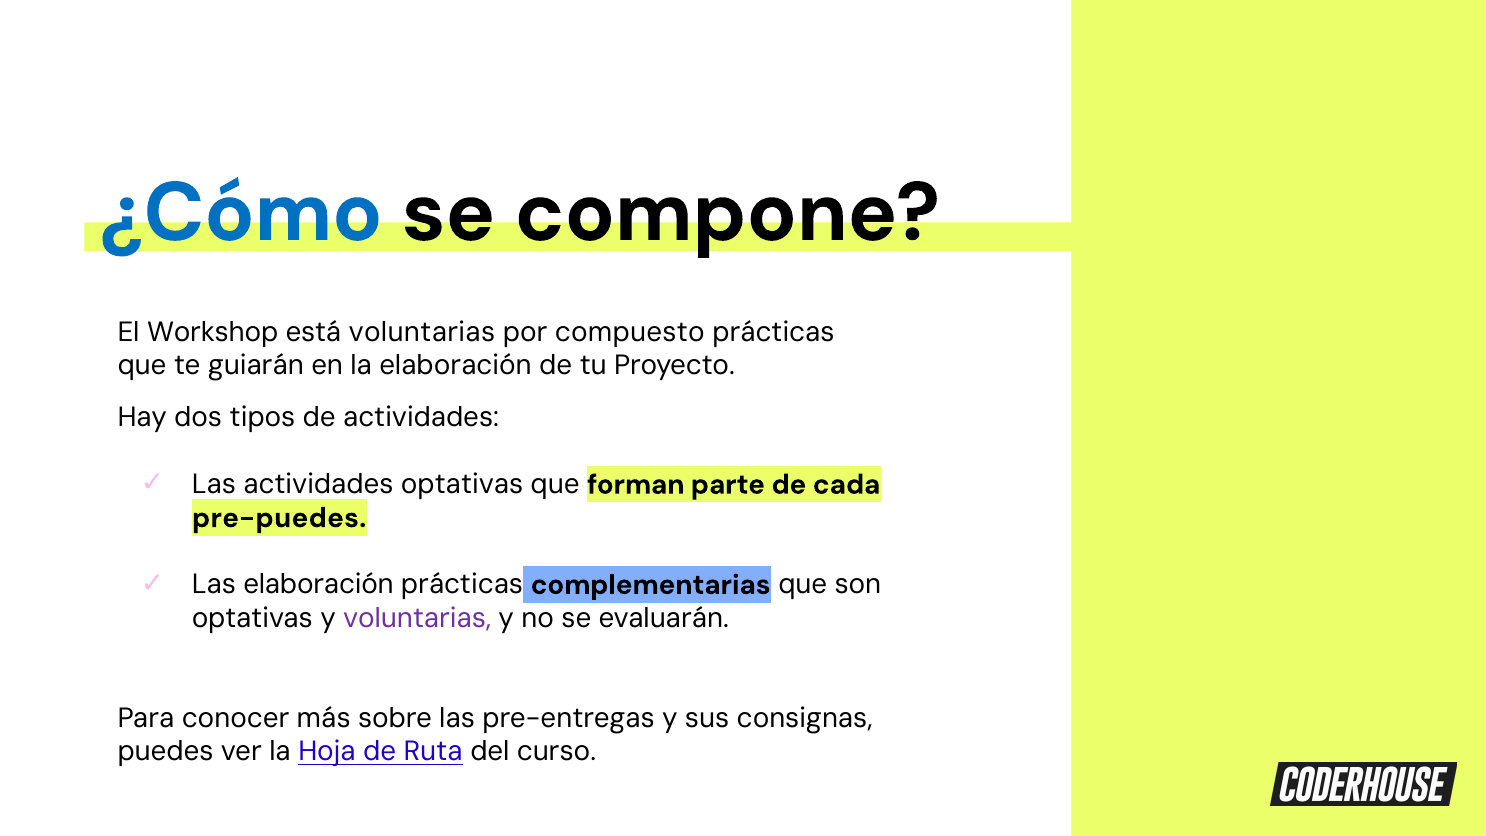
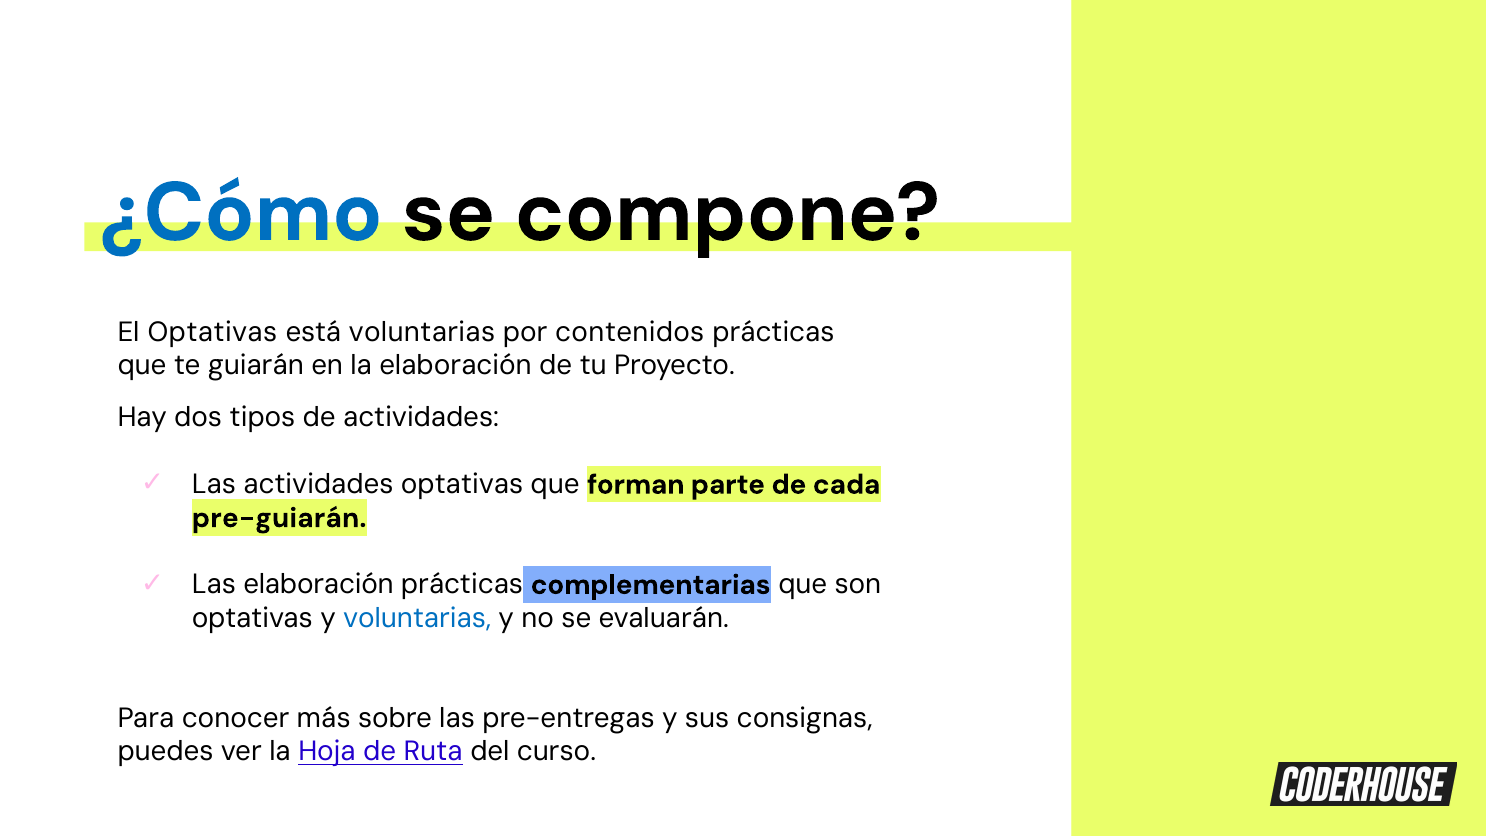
El Workshop: Workshop -> Optativas (212, 332)
compuesto: compuesto -> contenidos (630, 332)
pre-puedes: pre-puedes -> pre-guiarán (279, 518)
voluntarias colour: purple -> blue (417, 618)
